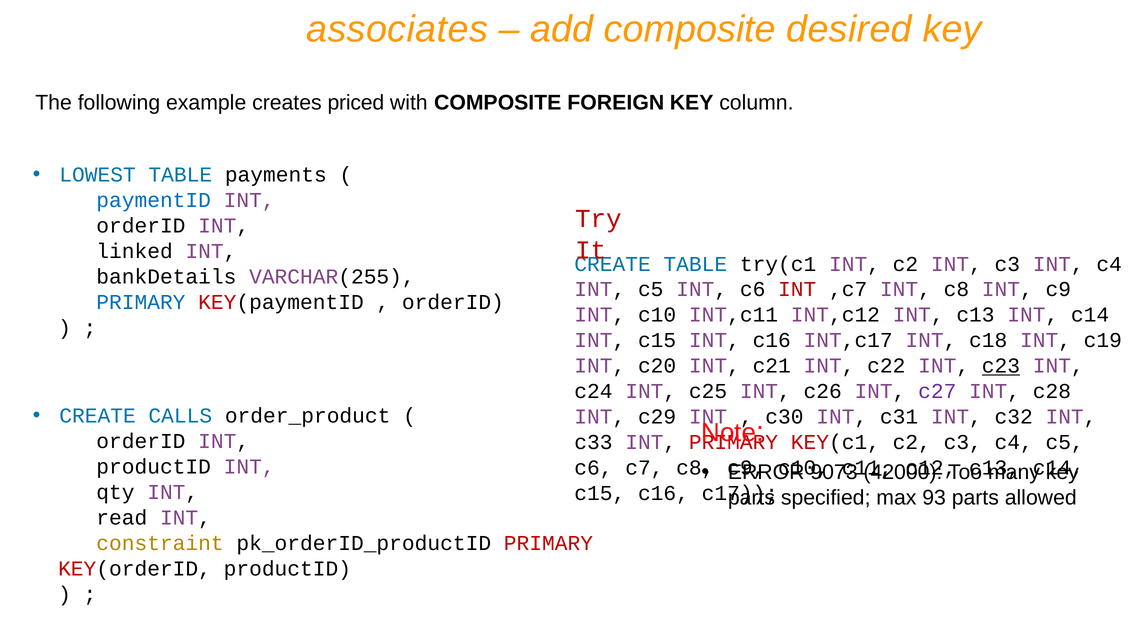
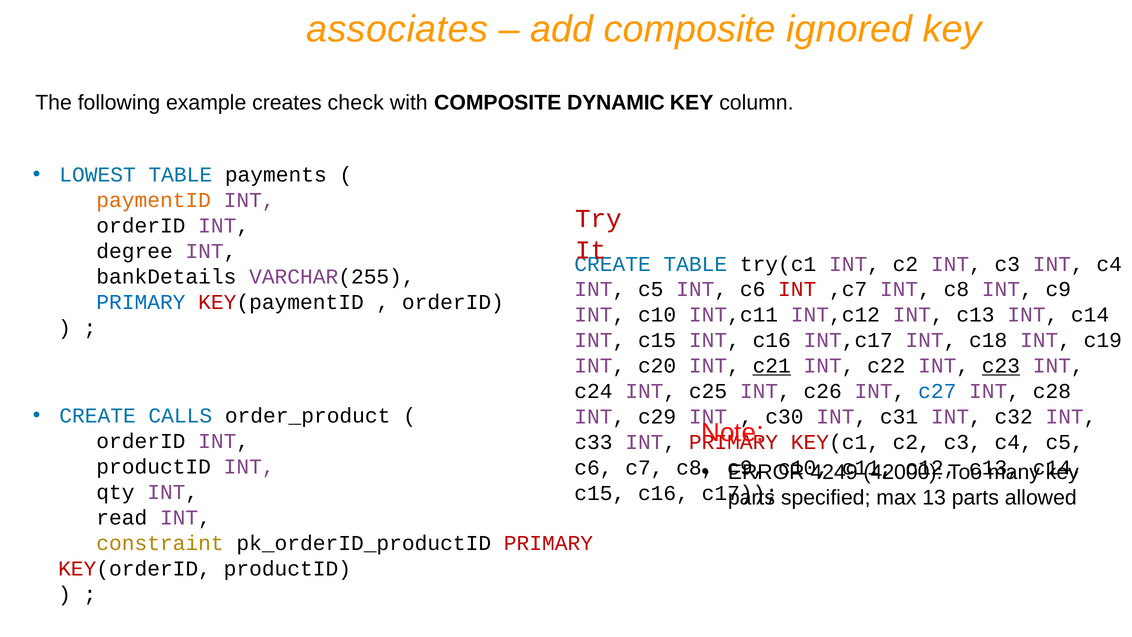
desired: desired -> ignored (849, 29)
priced: priced -> check (356, 103)
FOREIGN: FOREIGN -> DYNAMIC (616, 103)
paymentID colour: blue -> orange (154, 200)
linked: linked -> degree (135, 251)
c21 underline: none -> present (772, 366)
c27 colour: purple -> blue (937, 391)
9073: 9073 -> 4249 (834, 472)
93: 93 -> 13 (934, 498)
